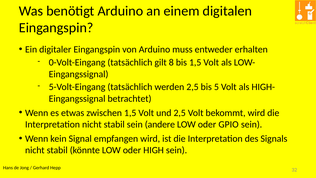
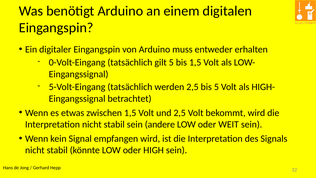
gilt 8: 8 -> 5 (171, 62)
GPIO: GPIO -> WEIT (229, 124)
